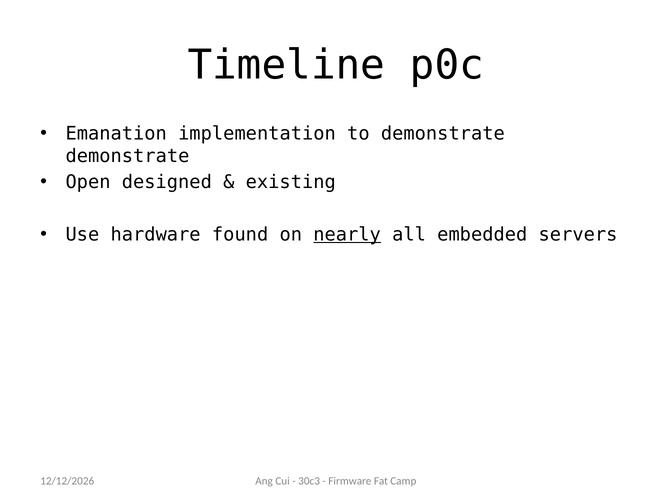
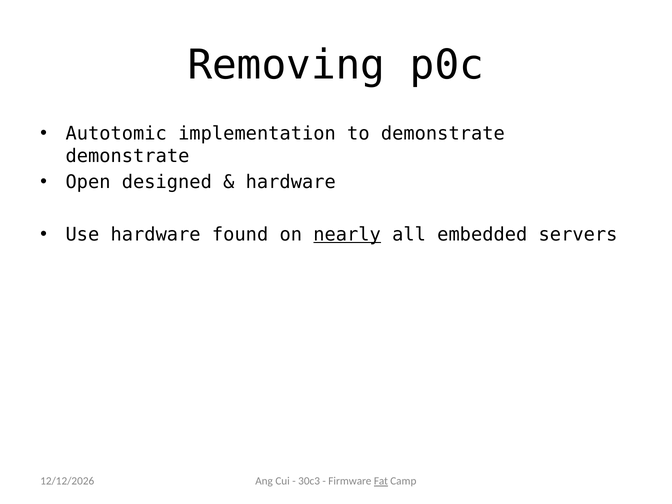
Timeline: Timeline -> Removing (286, 65)
Emanation: Emanation -> Autotomic (116, 134)
existing: existing -> hardware (291, 182)
Fat underline: none -> present (381, 481)
